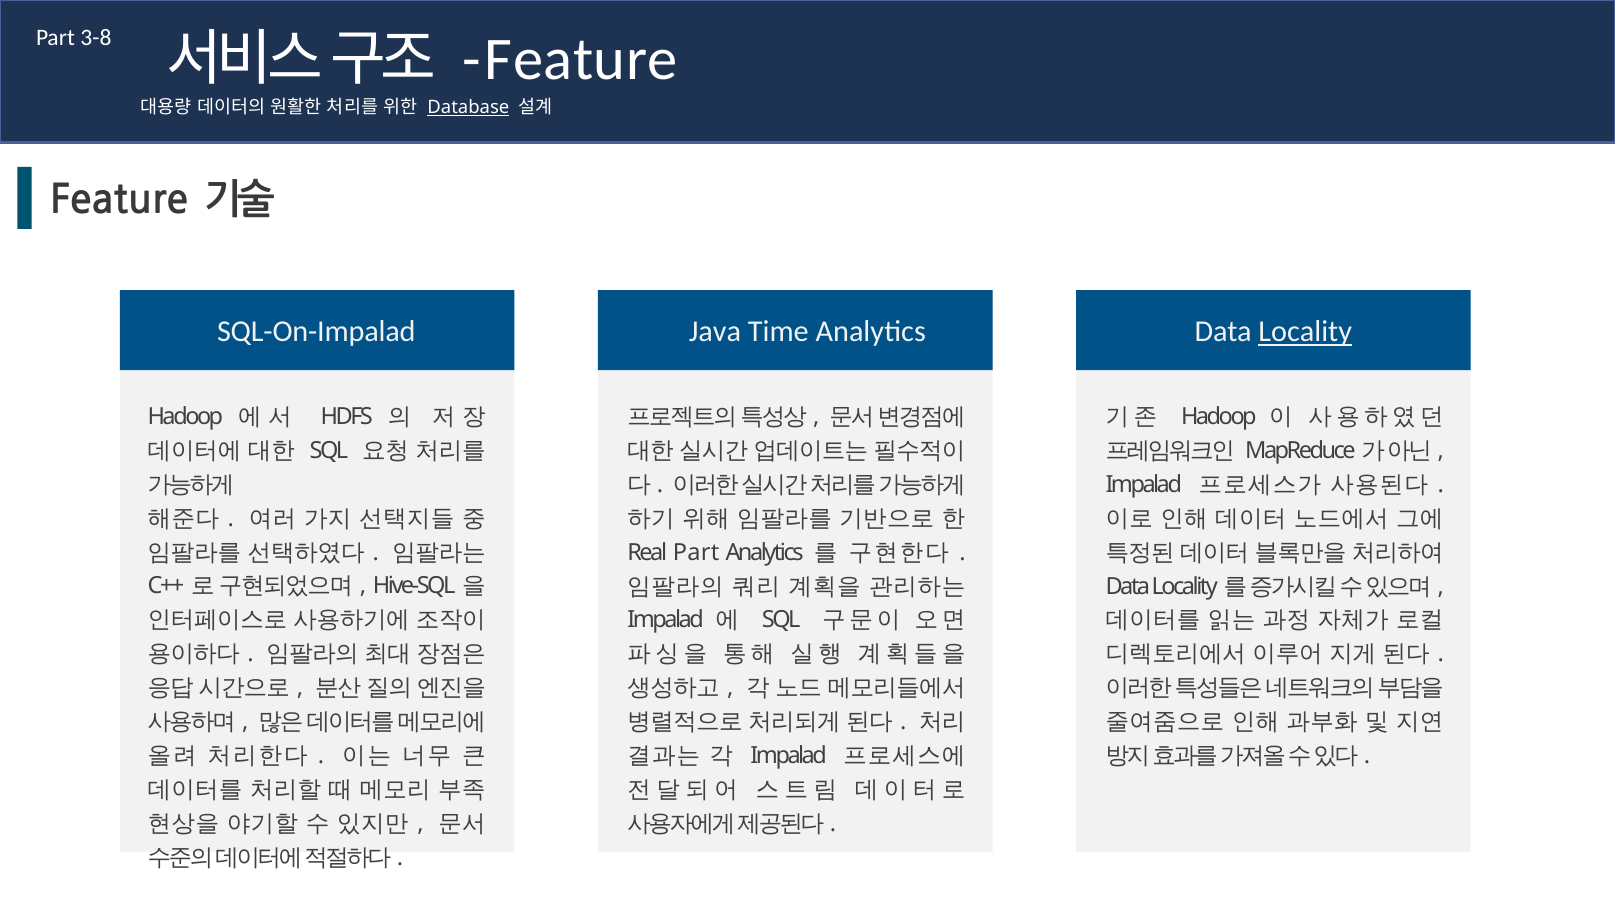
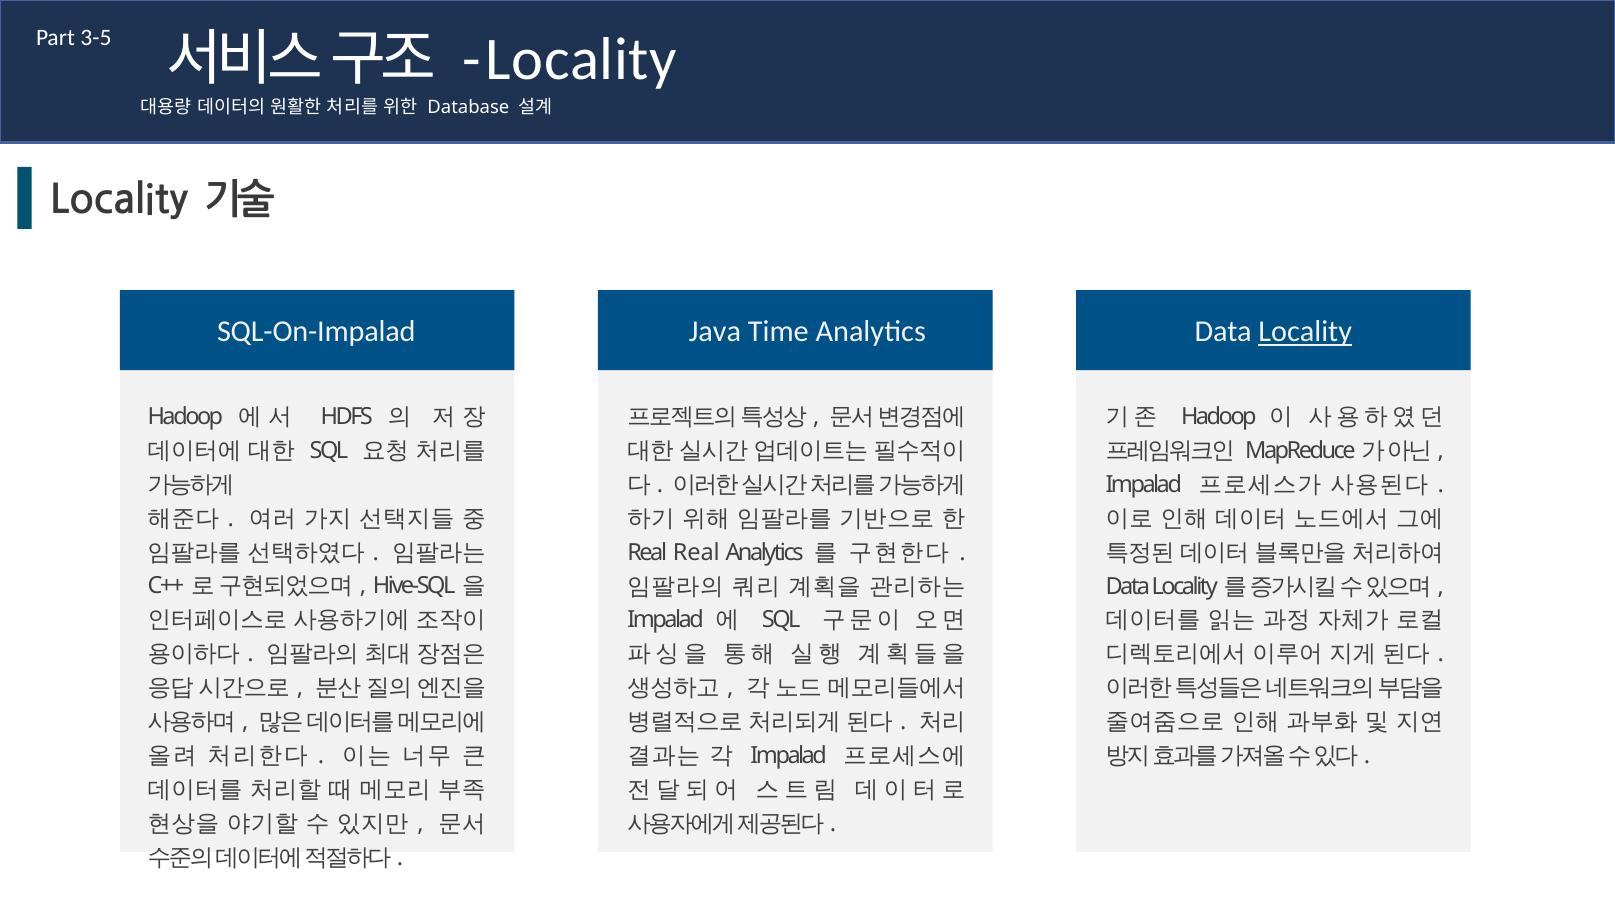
3-8: 3-8 -> 3-5 (96, 37)
Feature: Feature -> Locality (581, 60)
Database underline: present -> none (468, 108)
Feature: Feature -> Locality (119, 200)
Real Part: Part -> Real (696, 553)
